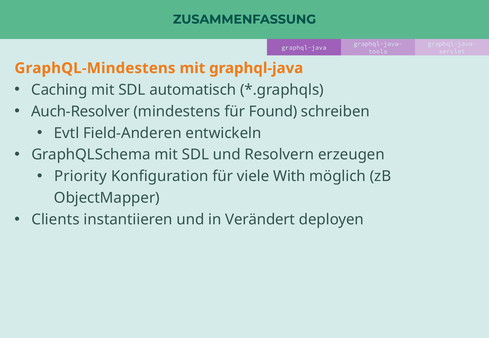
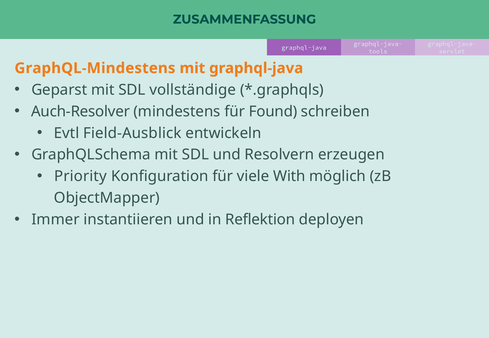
Caching: Caching -> Geparst (59, 90)
automatisch: automatisch -> vollständige (193, 90)
Field-Anderen: Field-Anderen -> Field-Ausblick (132, 133)
Clients: Clients -> Immer (56, 220)
Verändert: Verändert -> Reflektion (260, 220)
